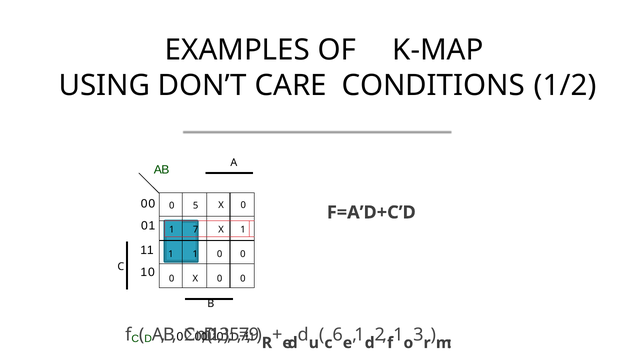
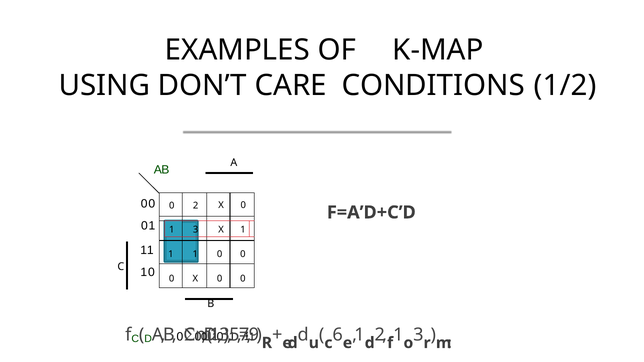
0 5: 5 -> 2 (196, 206)
1 7: 7 -> 3 (196, 230)
